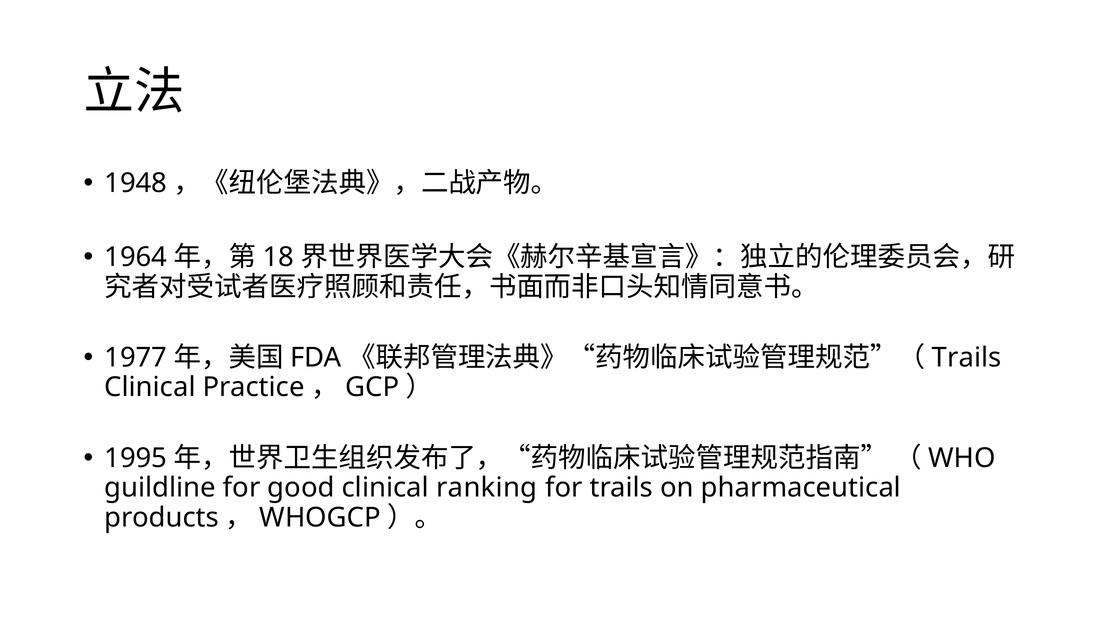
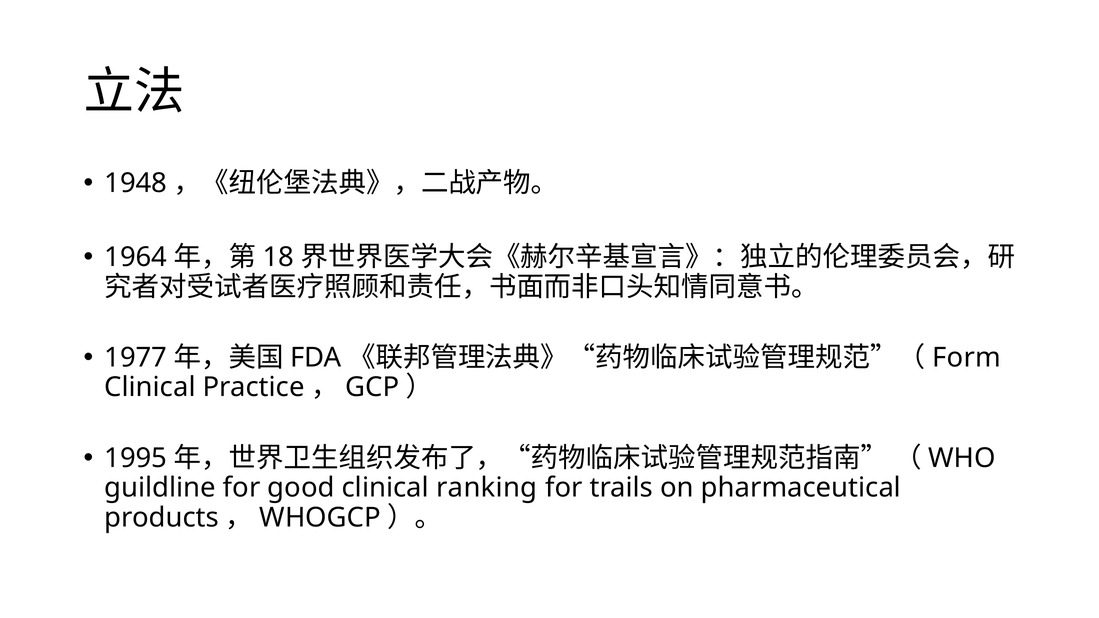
Trails: Trails -> Form (967, 358)
